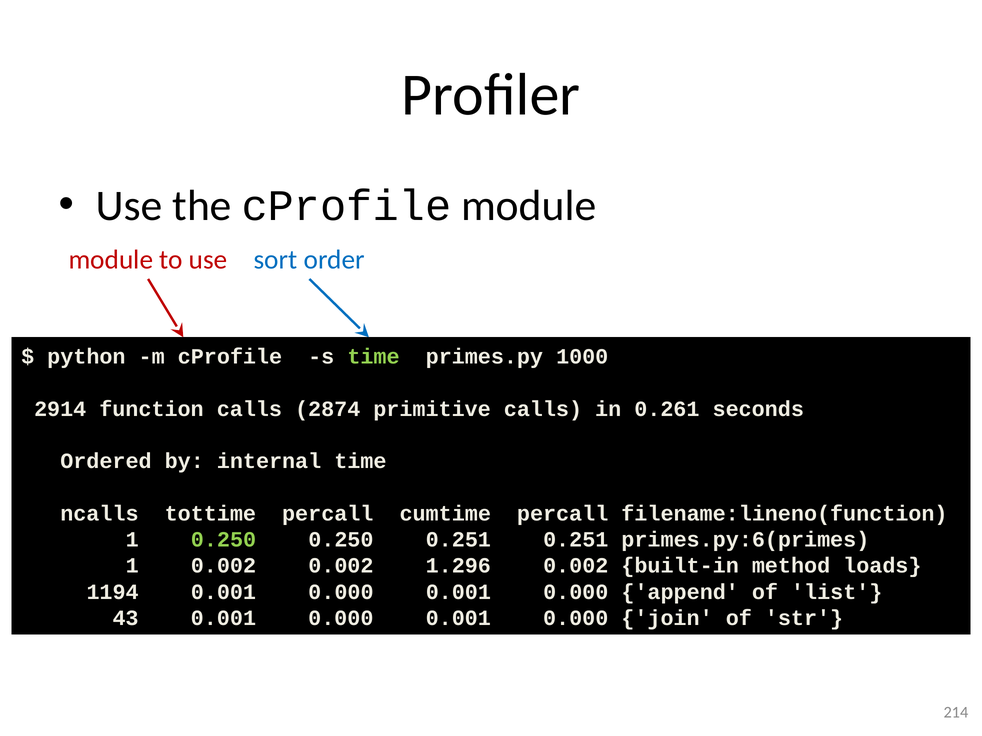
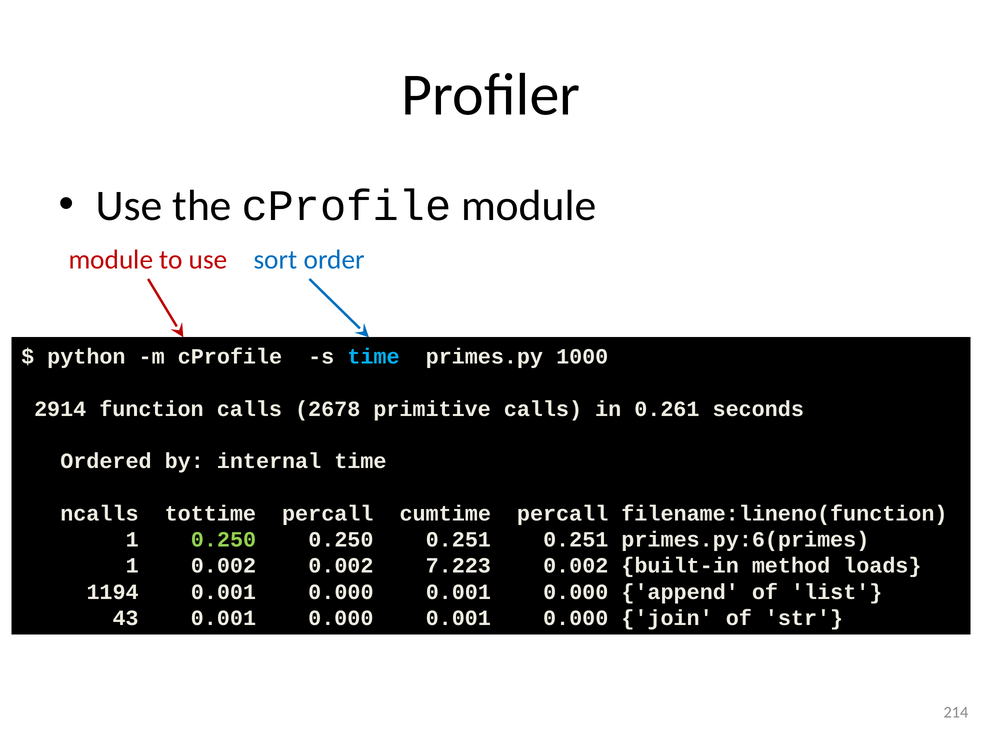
time colour: light green -> light blue (373, 357)
2874: 2874 -> 2678 (328, 409)
1.296: 1.296 -> 7.223 (458, 566)
